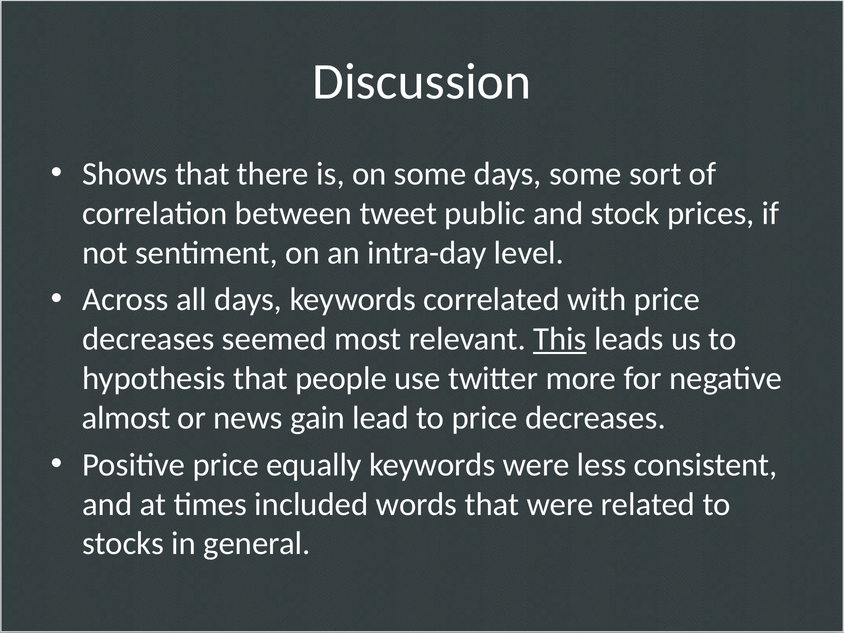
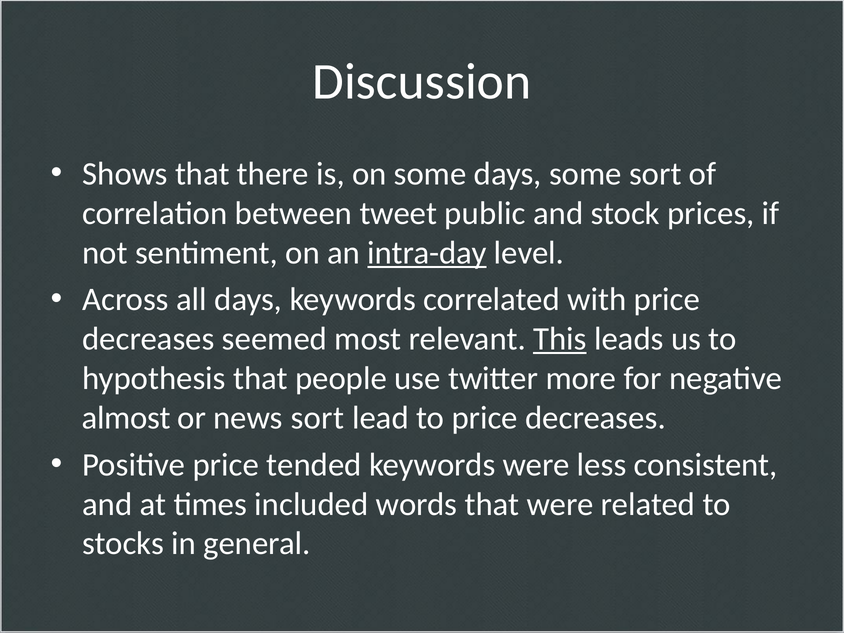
intra-day underline: none -> present (427, 253)
news gain: gain -> sort (317, 418)
equally: equally -> tended (314, 465)
